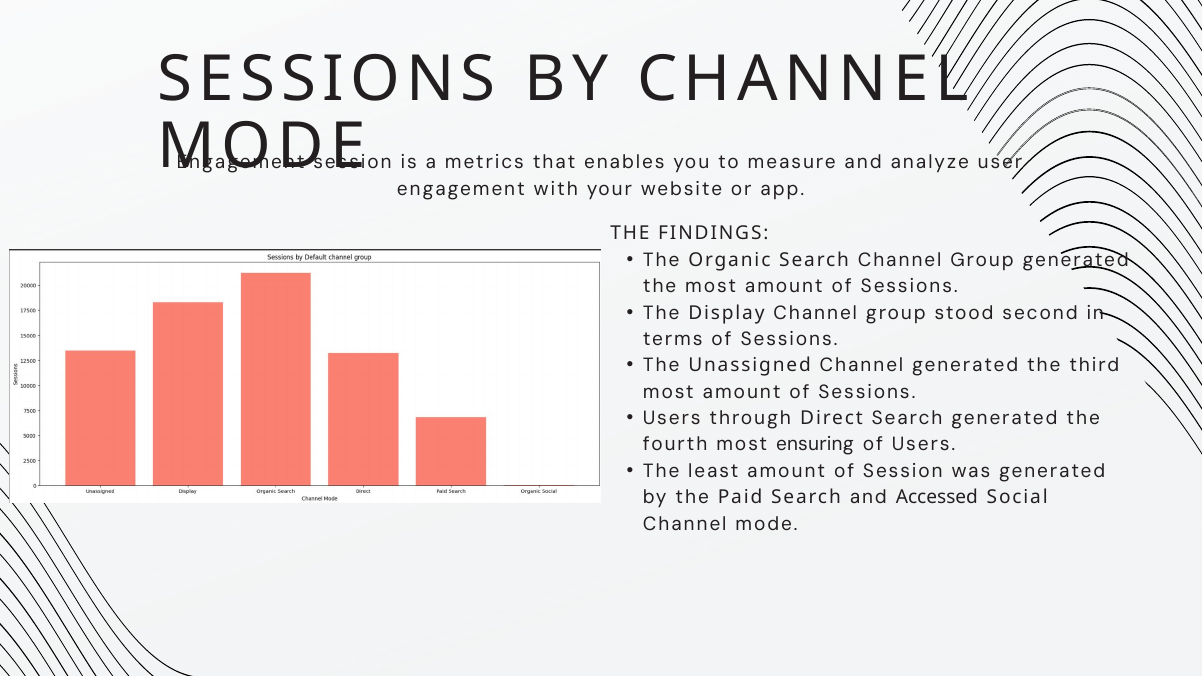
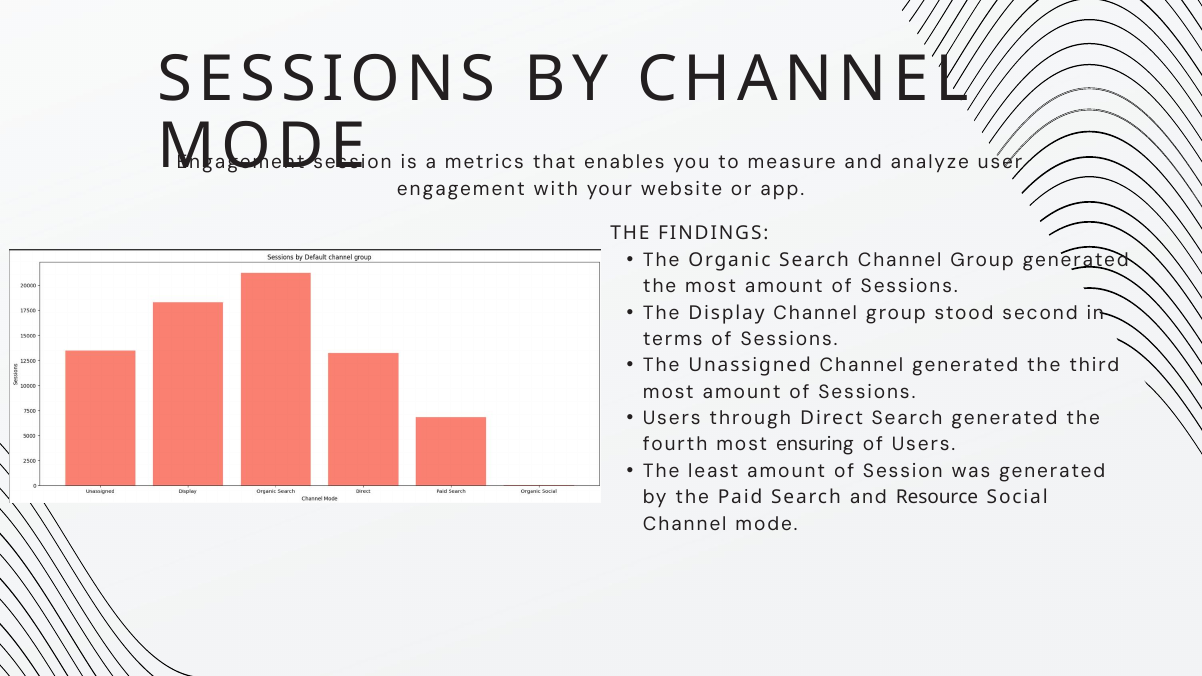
Accessed: Accessed -> Resource (937, 497)
